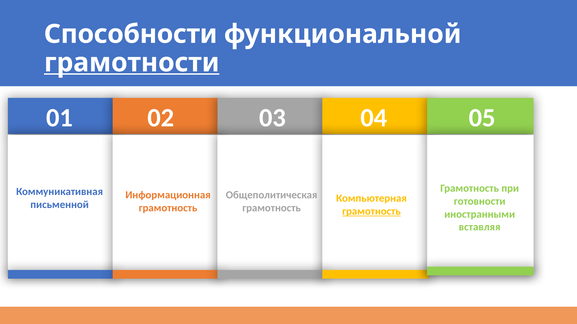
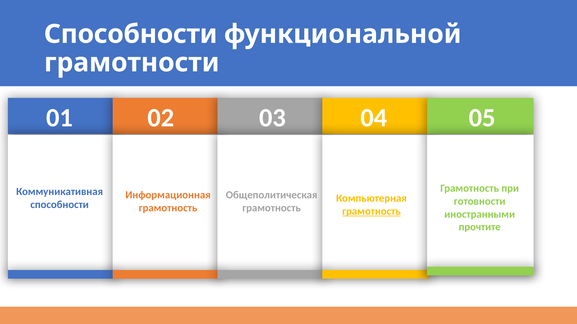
грамотности underline: present -> none (132, 63)
письменной: письменной -> способности (60, 205)
вставляя: вставляя -> прочтите (480, 227)
